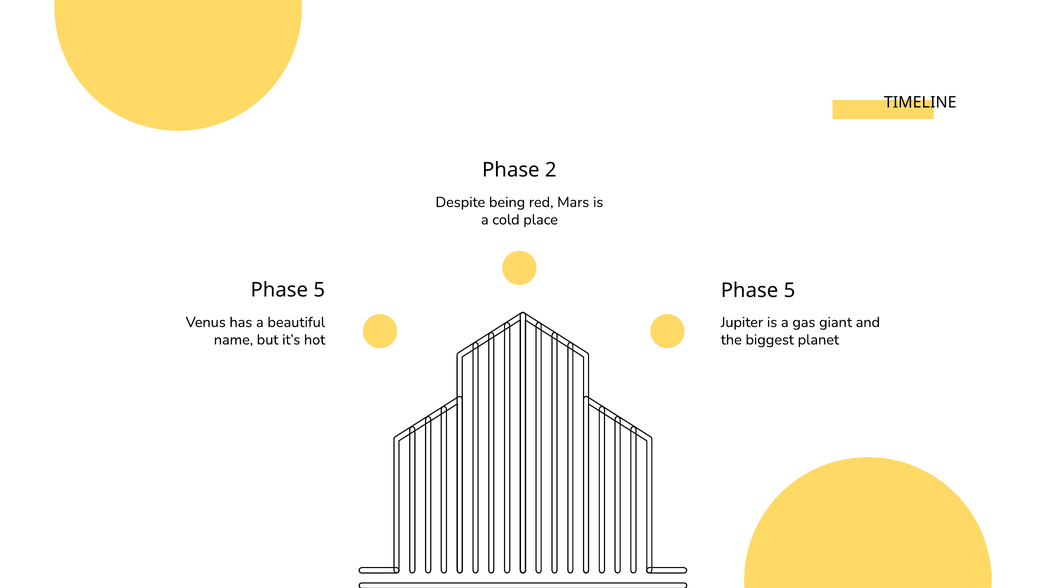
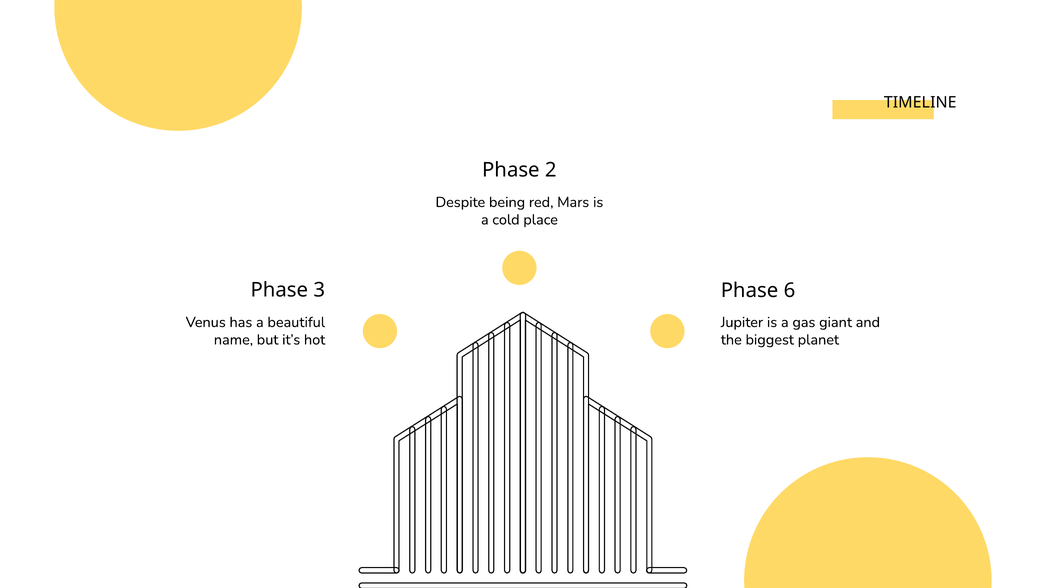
5: 5 -> 3 (319, 290)
5: 5 -> 6 (789, 291)
